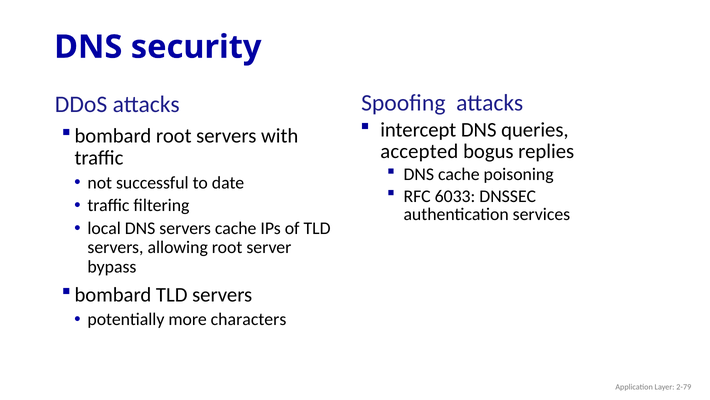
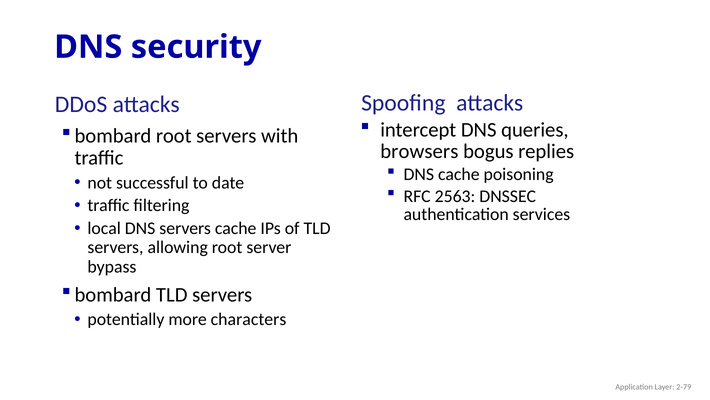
accepted: accepted -> browsers (419, 151)
6033: 6033 -> 2563 (455, 196)
